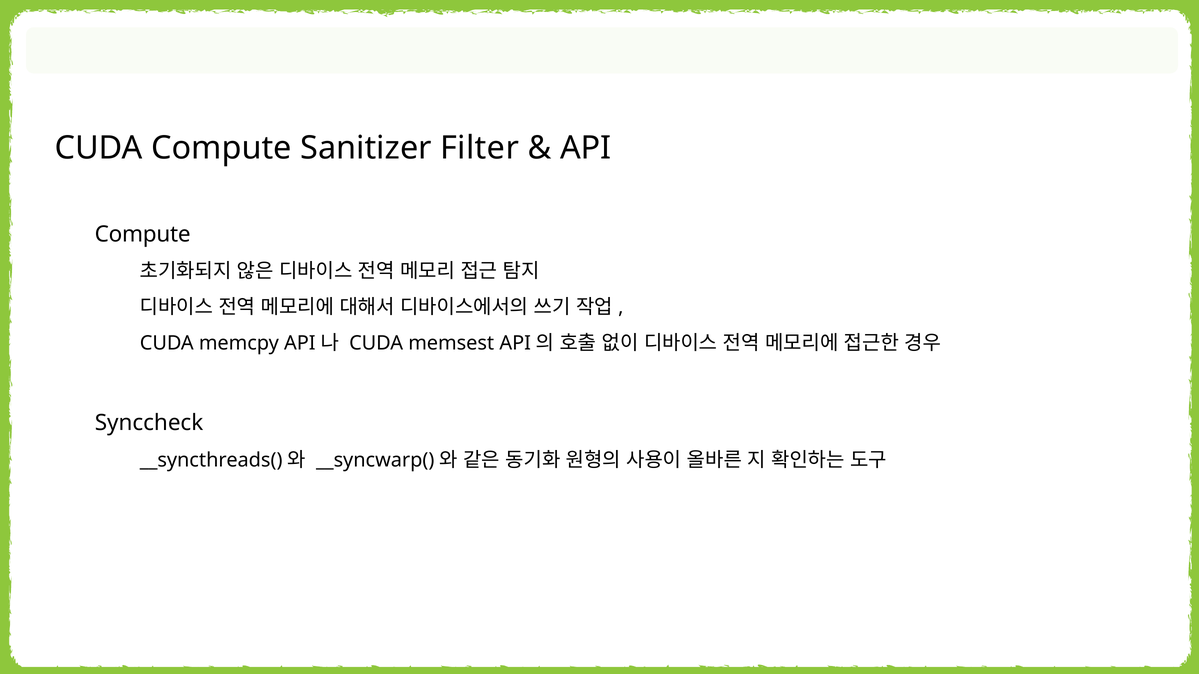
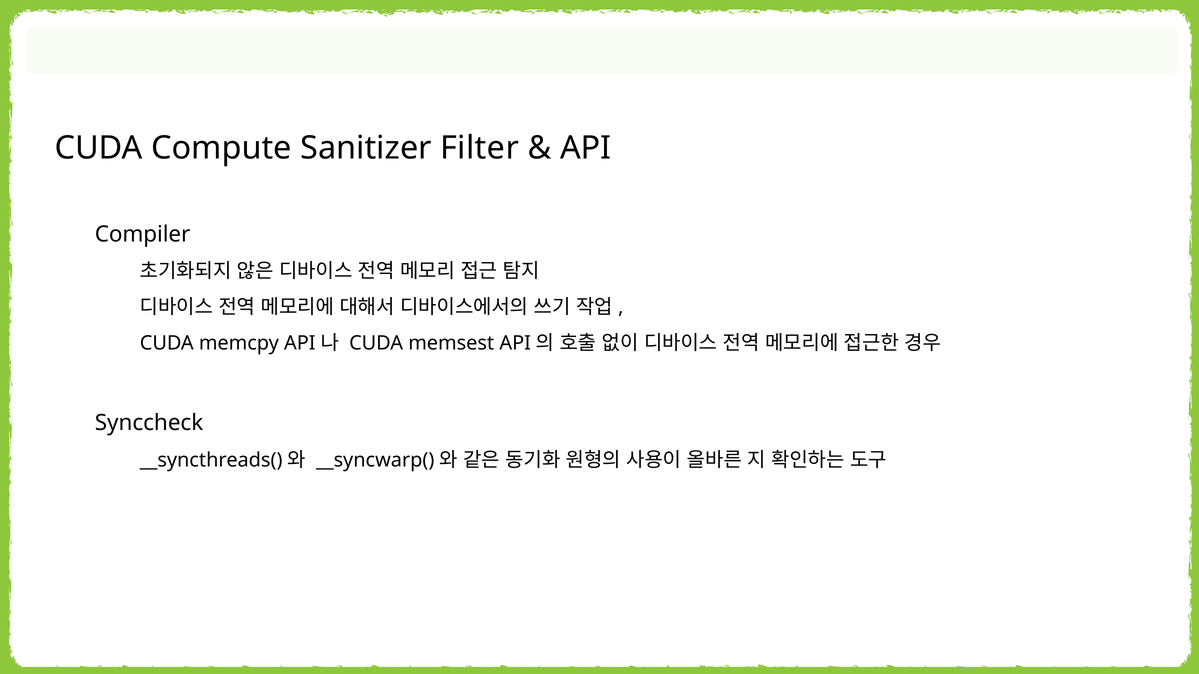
Compute: Compute -> Compiler (143, 234)
